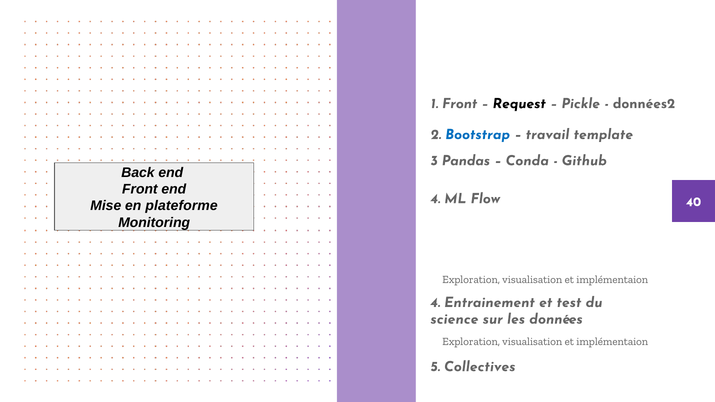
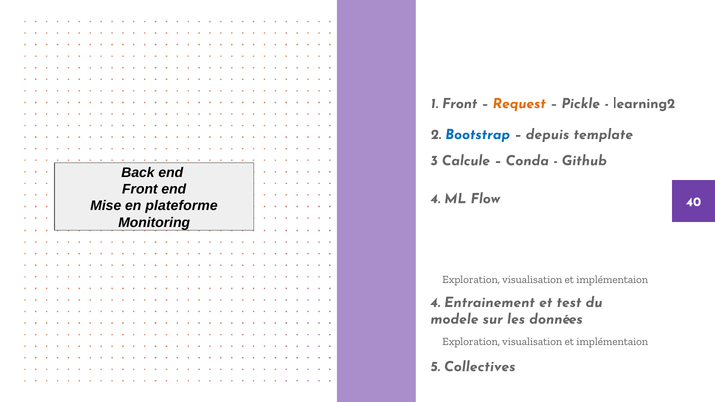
Request colour: black -> orange (519, 104)
données2: données2 -> learning2 (644, 104)
travail: travail -> depuis (547, 135)
Pandas: Pandas -> Calcule (466, 161)
science: science -> modele (454, 319)
